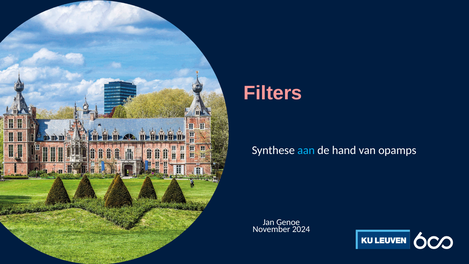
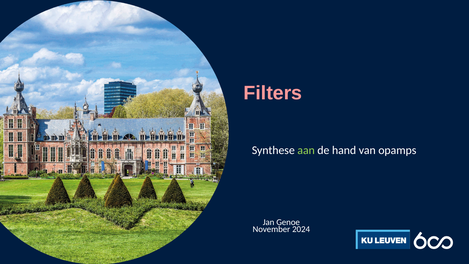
aan colour: light blue -> light green (306, 150)
